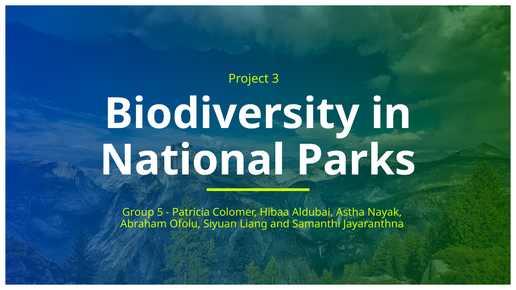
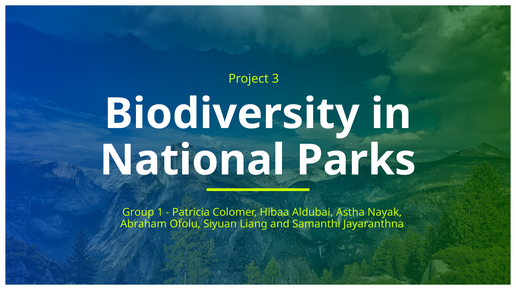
5: 5 -> 1 (160, 212)
